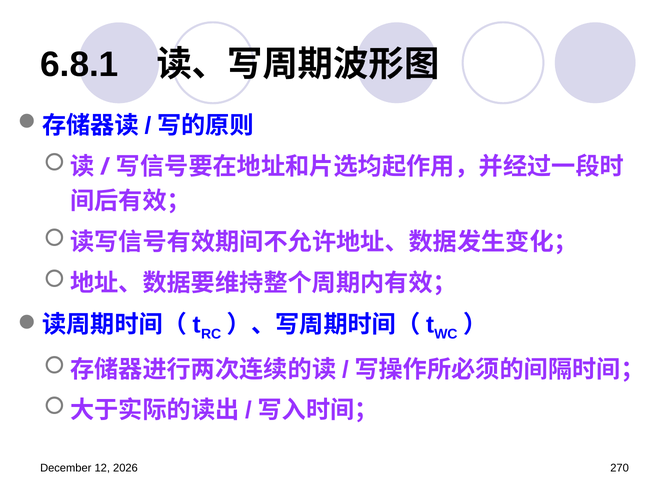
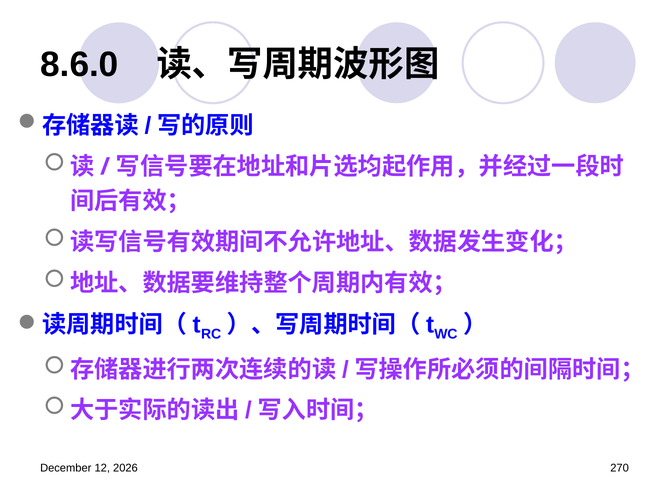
6.8.1: 6.8.1 -> 8.6.0 (79, 64)
